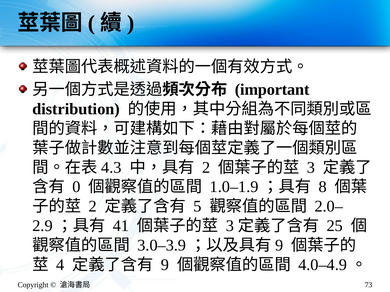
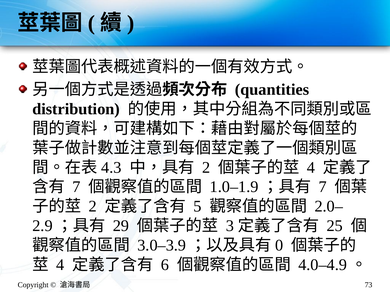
important: important -> quantities (272, 90)
3: 3 -> 4 (311, 168)
0: 0 -> 7 (76, 187)
8: 8 -> 7 (323, 187)
41: 41 -> 29 (121, 226)
9: 9 -> 0 (279, 246)
9: 9 -> 6 (165, 265)
